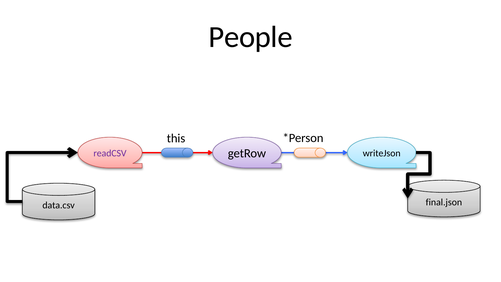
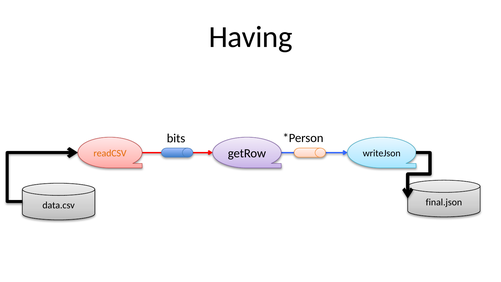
People: People -> Having (251, 37)
this: this -> bits (176, 138)
readCSV colour: purple -> orange (110, 153)
